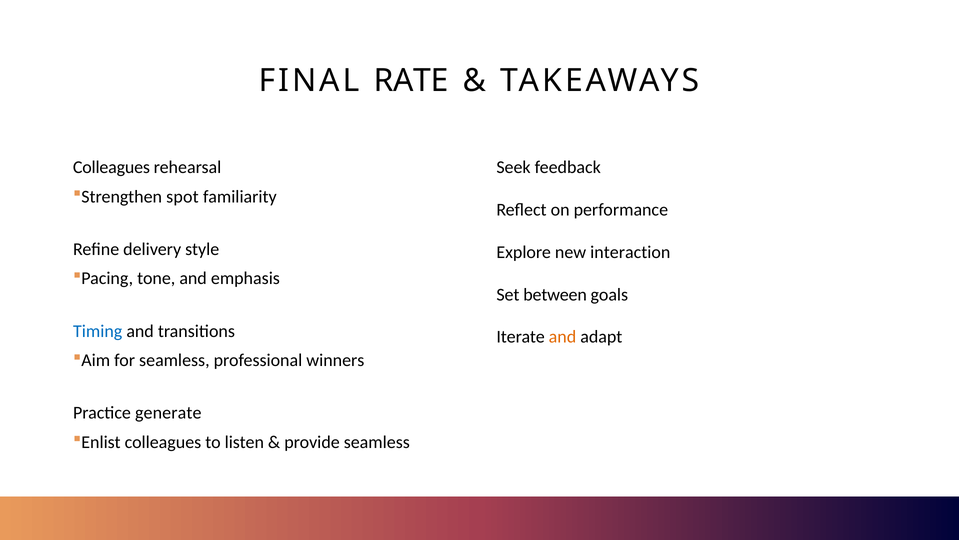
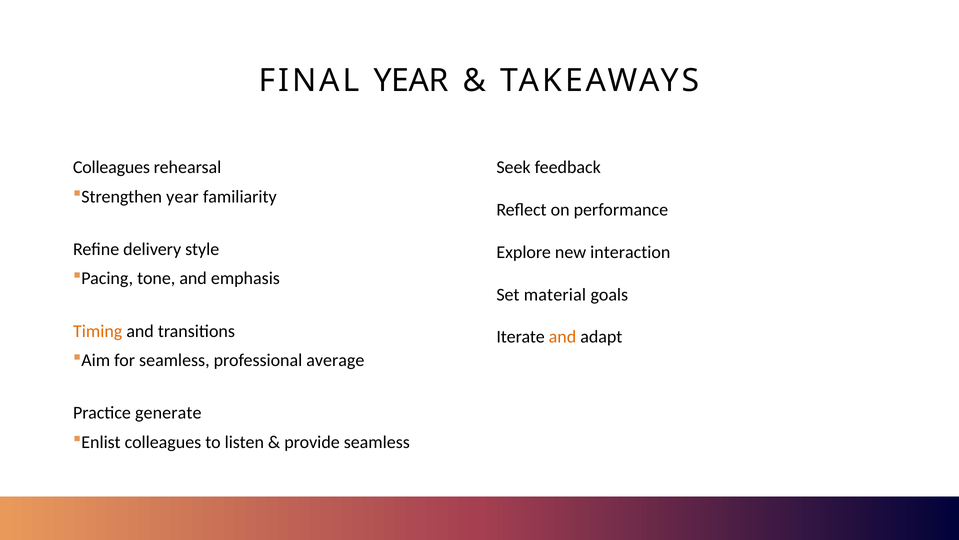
FINAL RATE: RATE -> YEAR (411, 81)
spot: spot -> year (182, 196)
between: between -> material (555, 294)
Timing colour: blue -> orange (98, 331)
winners: winners -> average (335, 360)
